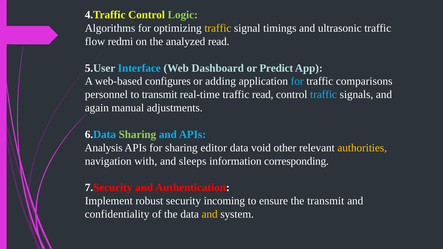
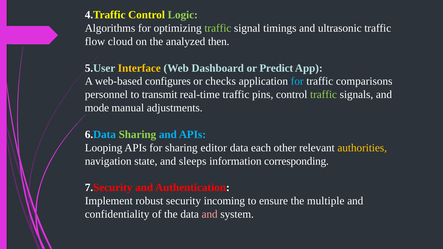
traffic colour: yellow -> light green (218, 28)
redmi: redmi -> cloud (120, 42)
analyzed read: read -> then (219, 42)
Interface colour: light blue -> yellow (139, 68)
adding: adding -> checks (221, 81)
traffic read: read -> pins (263, 95)
traffic colour: light blue -> light green (324, 95)
again: again -> mode (97, 108)
Analysis: Analysis -> Looping (104, 148)
void: void -> each (261, 148)
with: with -> state (146, 161)
the transmit: transmit -> multiple (326, 201)
and colour: yellow -> pink (210, 214)
